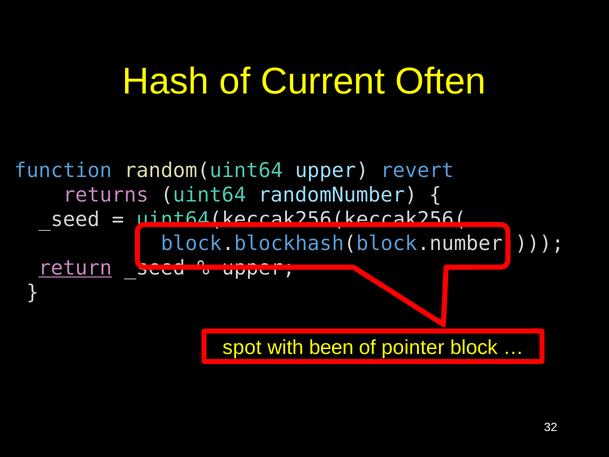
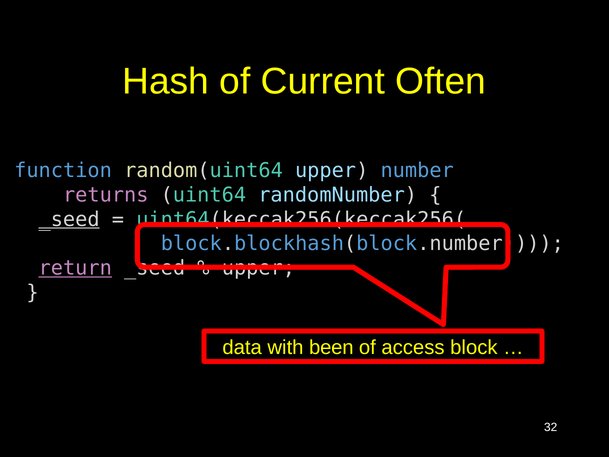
revert: revert -> number (417, 171)
_seed underline: none -> present (69, 219)
spot: spot -> data (242, 348)
pointer: pointer -> access (413, 348)
